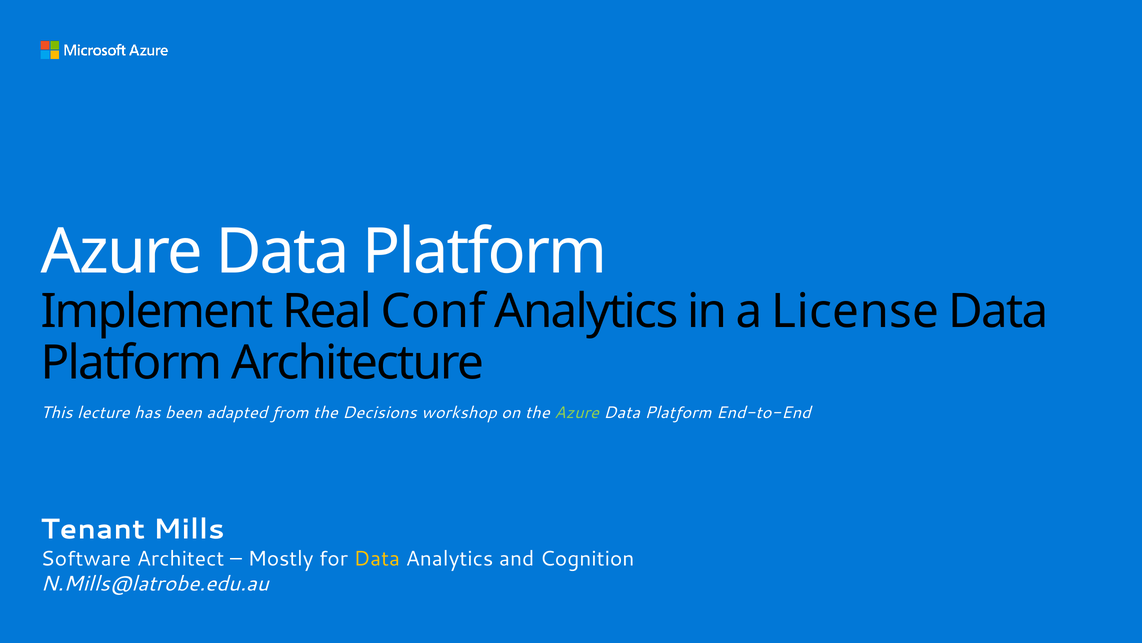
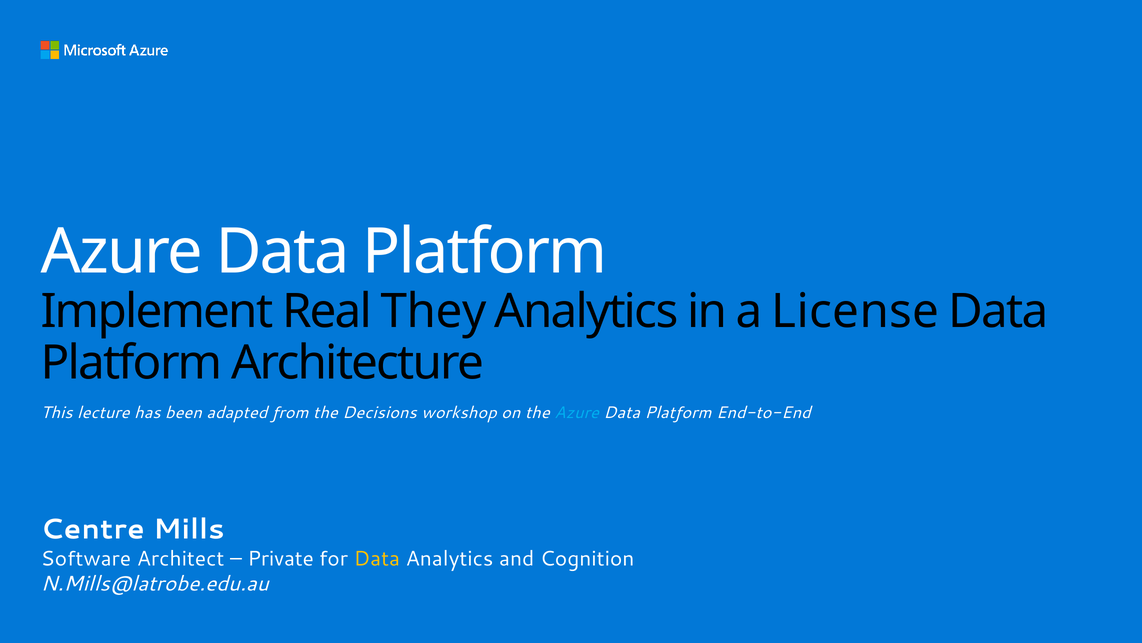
Conf: Conf -> They (434, 311)
Azure colour: light green -> light blue (577, 413)
Tenant: Tenant -> Centre (93, 529)
Mostly: Mostly -> Private (281, 558)
